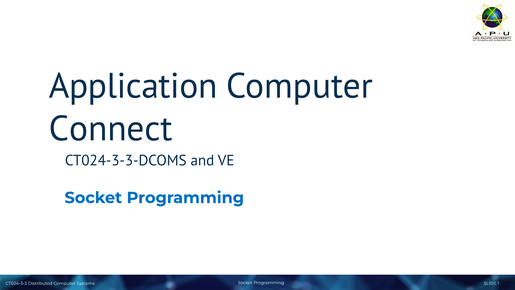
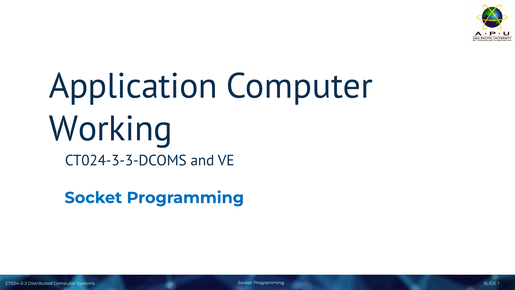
Connect: Connect -> Working (111, 129)
